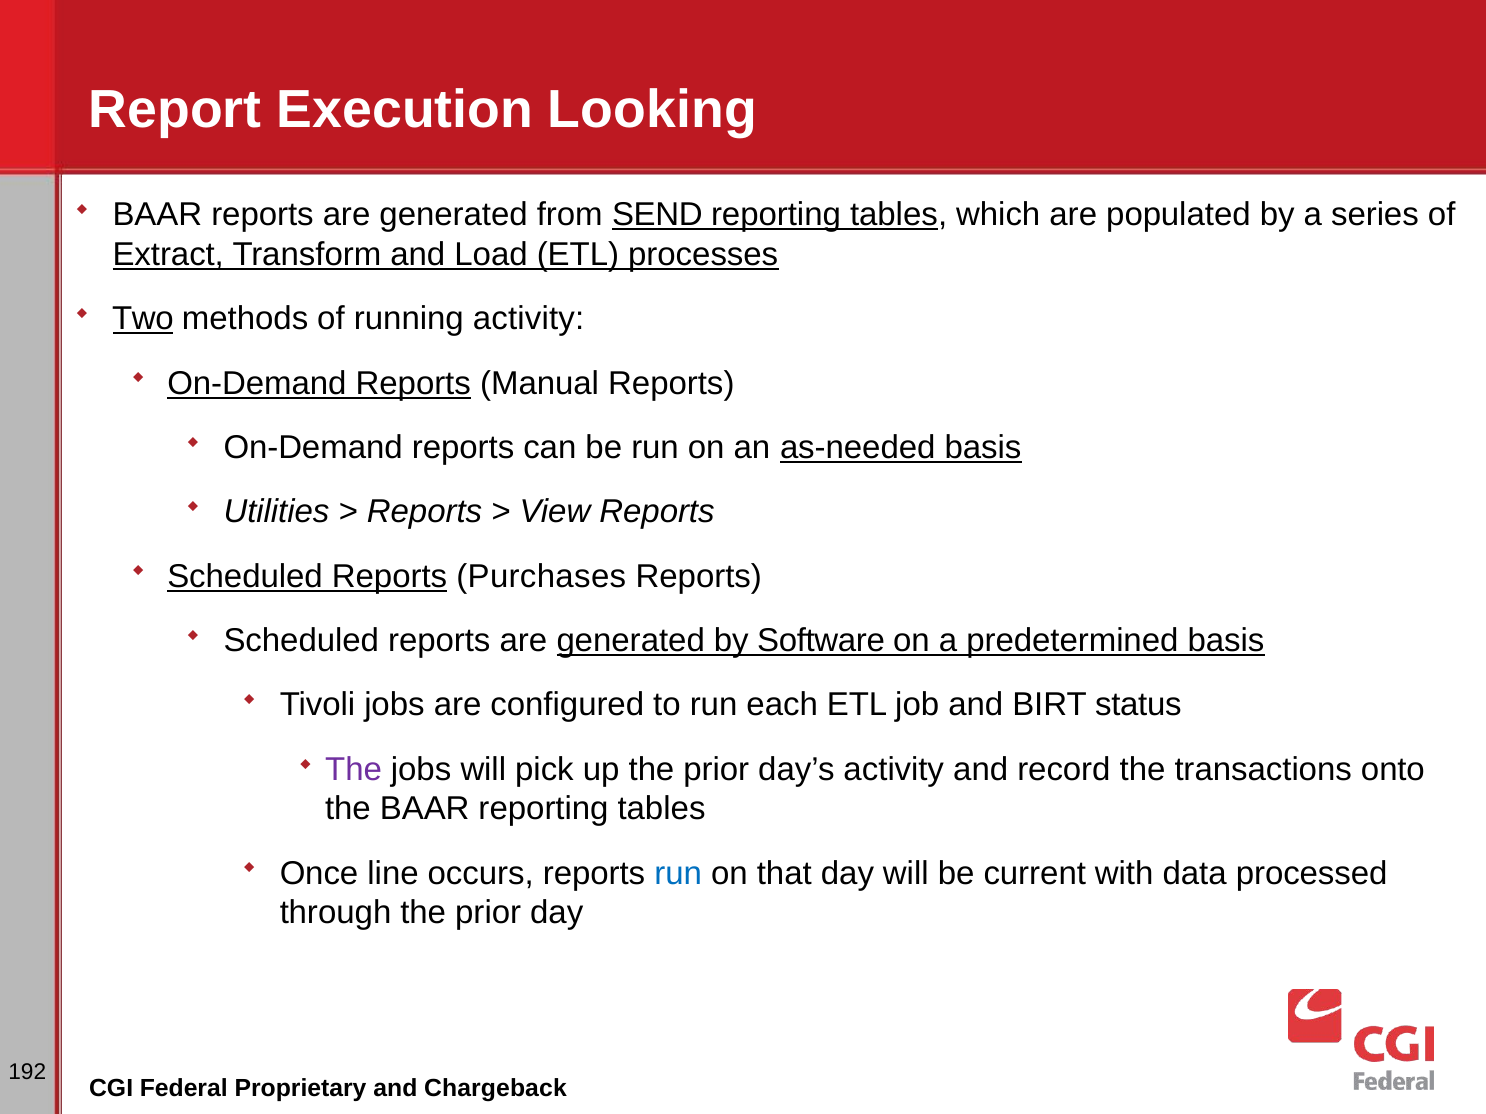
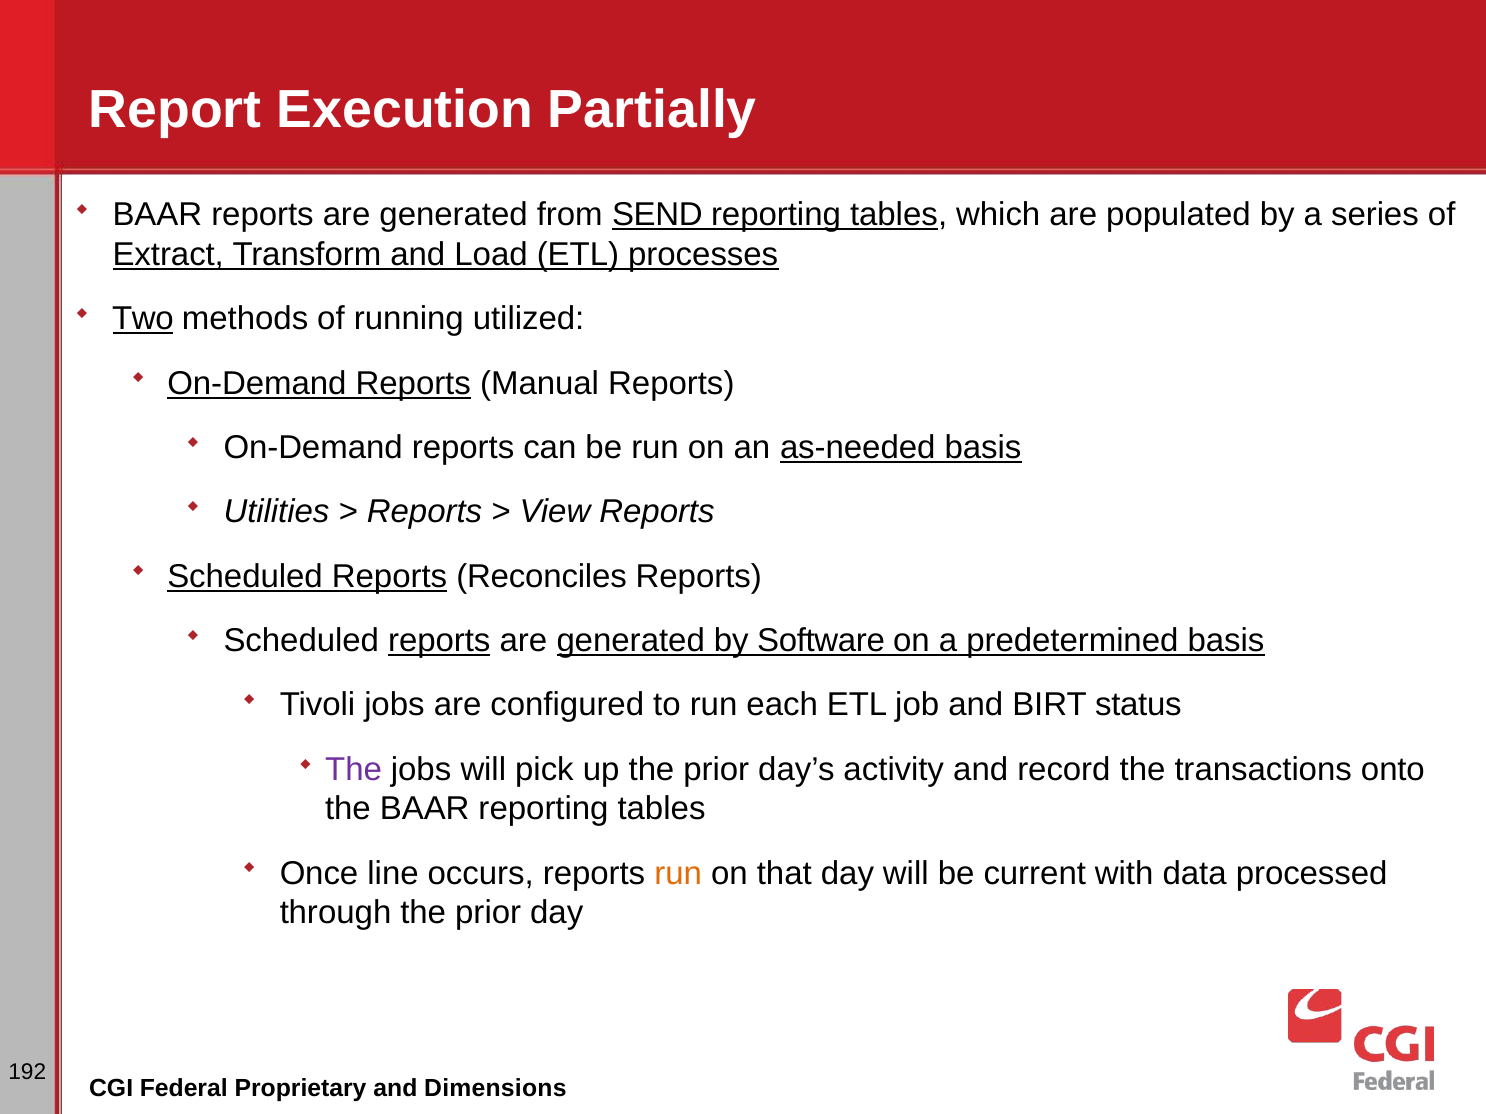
Looking: Looking -> Partially (652, 110)
running activity: activity -> utilized (529, 319)
Purchases: Purchases -> Reconciles (542, 577)
reports underline: none -> present (439, 641)
run colour: blue -> orange (678, 874)
Chargeback: Chargeback -> Dimensions (495, 1089)
